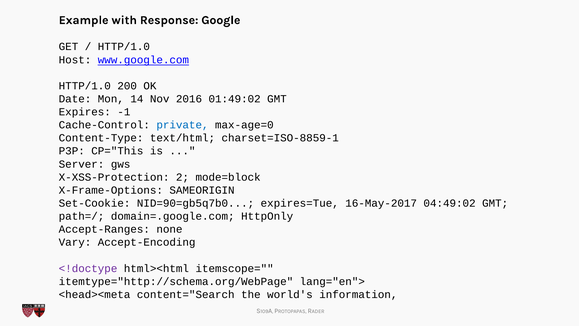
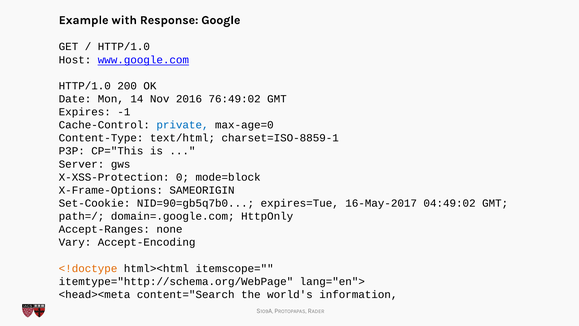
01:49:02: 01:49:02 -> 76:49:02 (235, 99)
2: 2 -> 0 (182, 177)
<!doctype colour: purple -> orange (88, 268)
